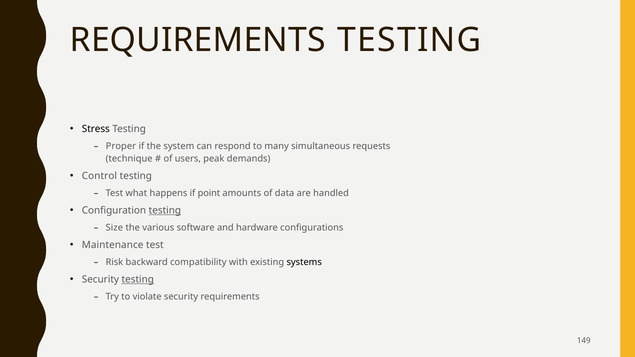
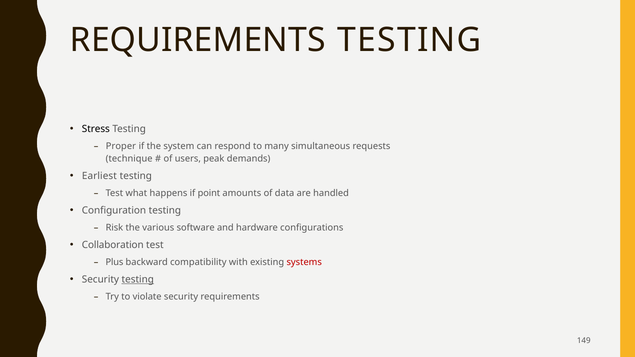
Control: Control -> Earliest (99, 176)
testing underline: present -> none (165, 211)
Size: Size -> Risk (114, 228)
Maintenance: Maintenance -> Collaboration (113, 245)
Risk: Risk -> Plus (114, 262)
systems colour: black -> red (304, 262)
